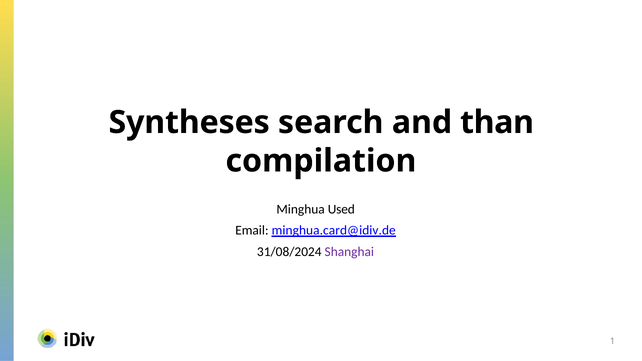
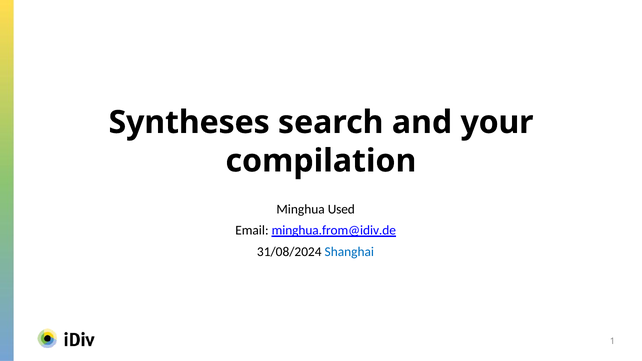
than: than -> your (497, 122)
minghua.card@idiv.de: minghua.card@idiv.de -> minghua.from@idiv.de (334, 231)
Shanghai colour: purple -> blue (349, 252)
